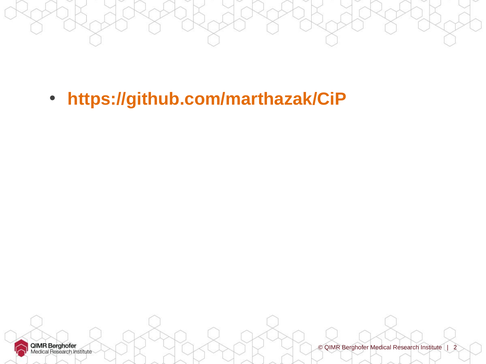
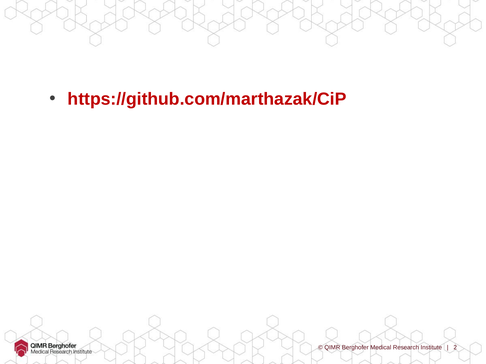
https://github.com/marthazak/CiP colour: orange -> red (207, 99)
